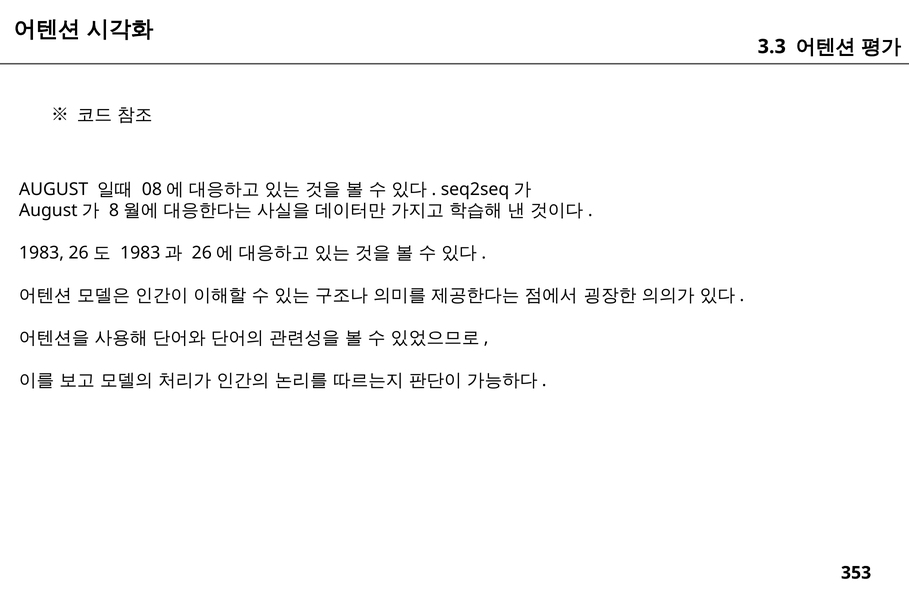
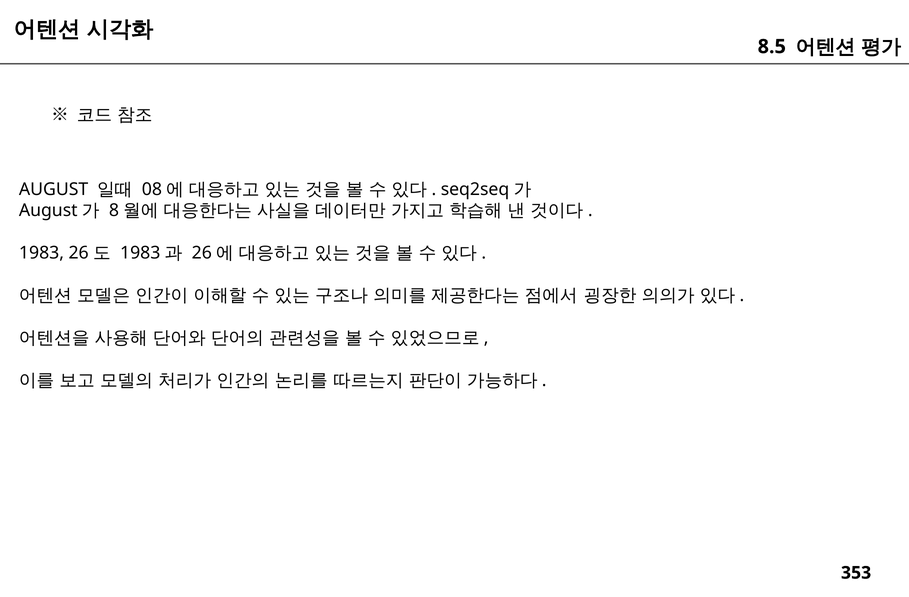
3.3: 3.3 -> 8.5 (772, 47)
